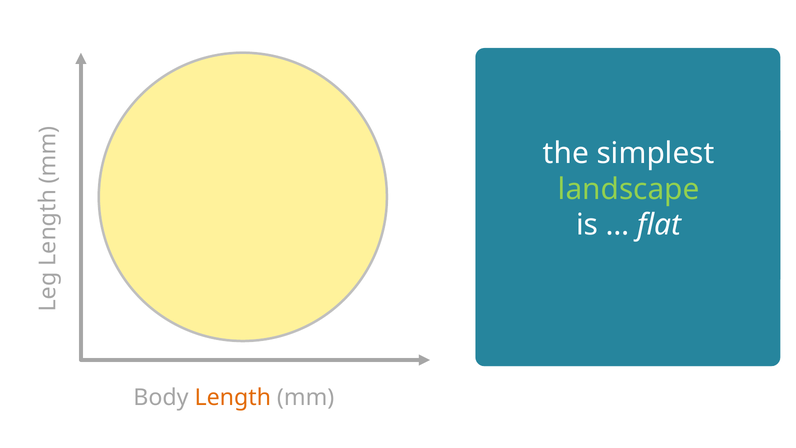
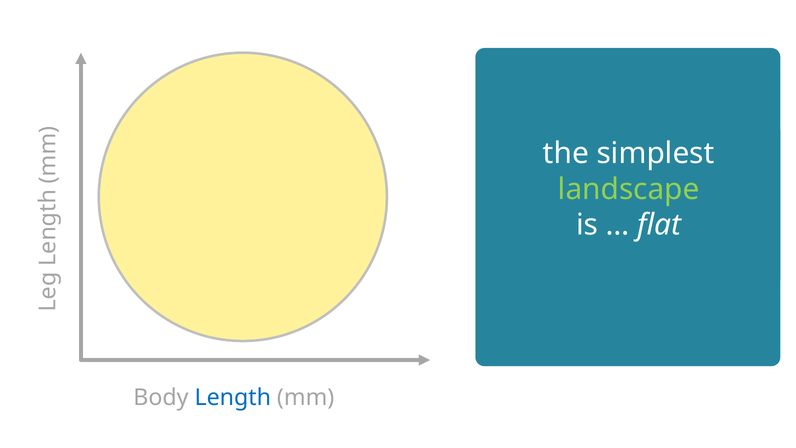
Length colour: orange -> blue (233, 397)
